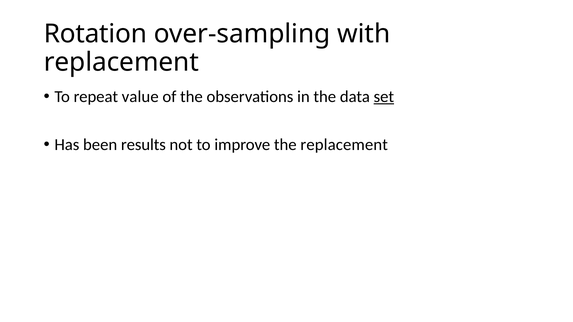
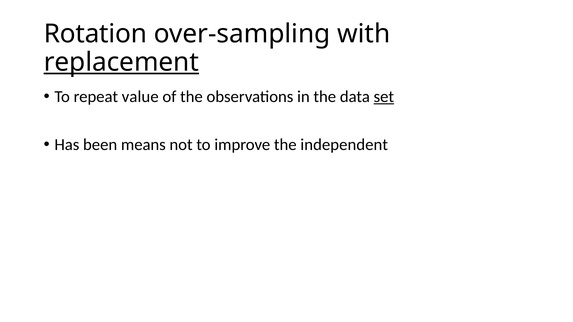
replacement underline: none -> present (121, 62)
results: results -> means (143, 145)
the replacement: replacement -> independent (344, 145)
